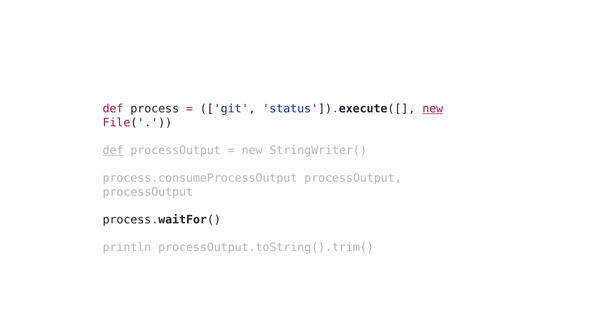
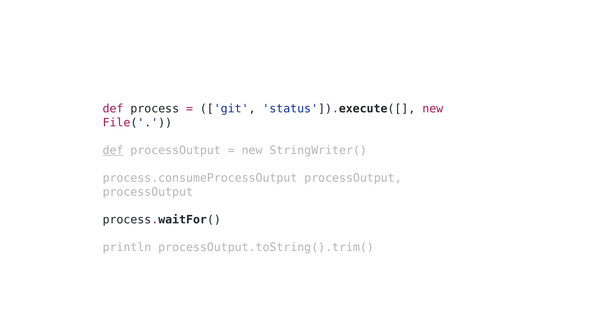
new underline: present -> none (433, 109)
